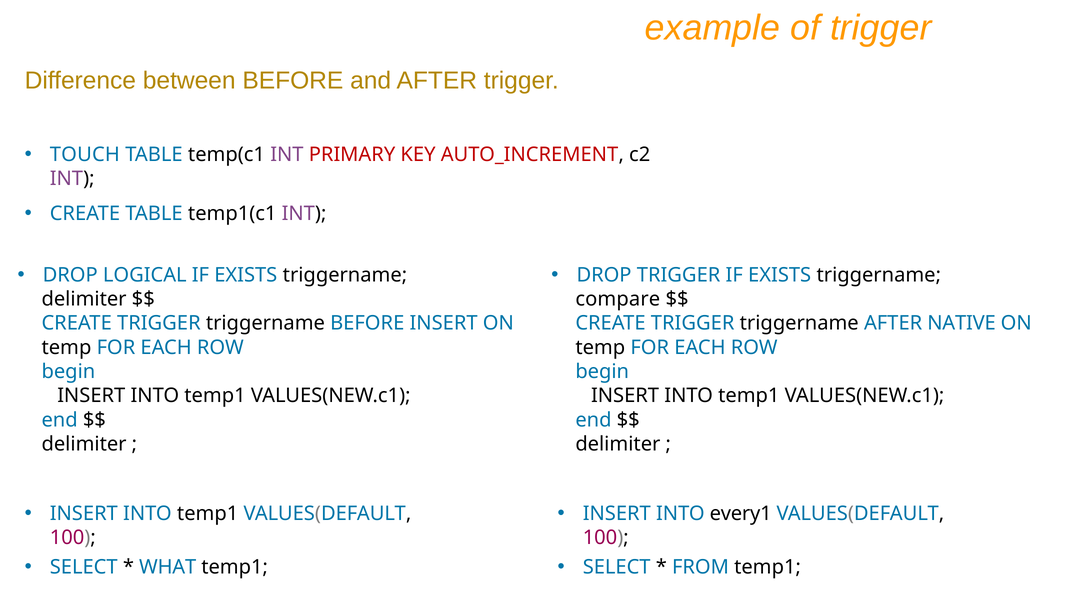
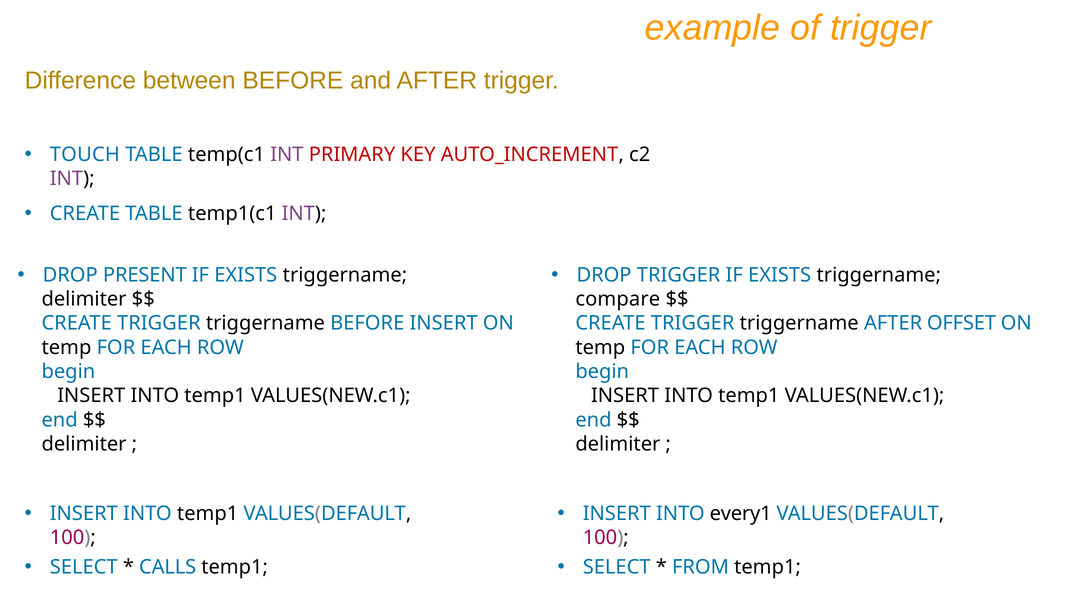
LOGICAL: LOGICAL -> PRESENT (145, 275)
NATIVE: NATIVE -> OFFSET (961, 323)
WHAT: WHAT -> CALLS (168, 567)
